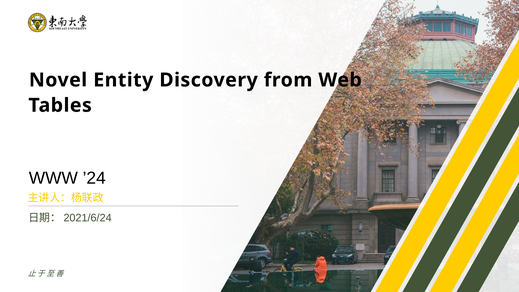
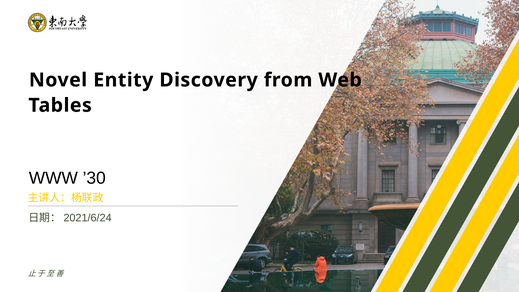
’24: ’24 -> ’30 (94, 178)
